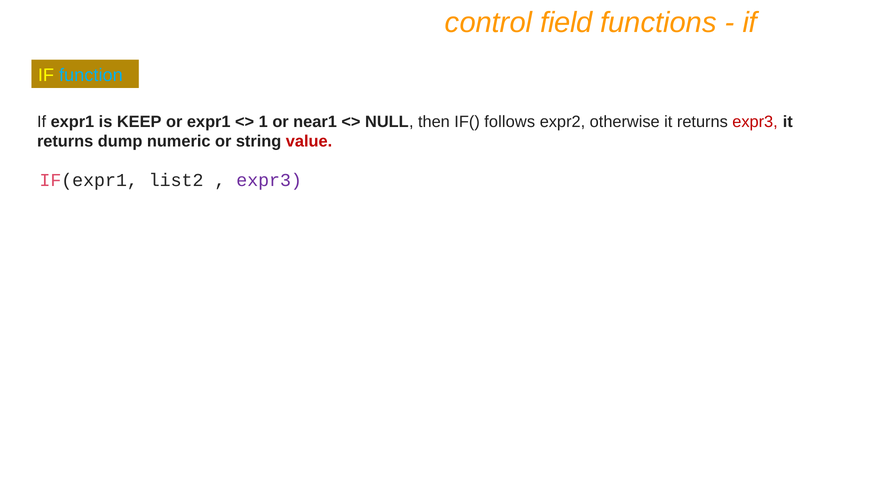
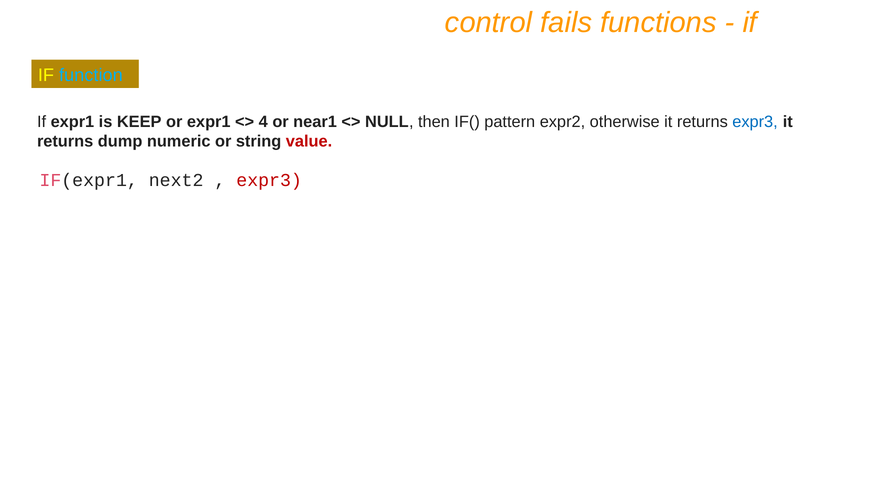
field: field -> fails (566, 23)
1: 1 -> 4 (263, 122)
follows: follows -> pattern (510, 122)
expr3 colour: red -> blue (755, 122)
list2: list2 -> next2 (176, 180)
expr3 colour: purple -> red (269, 180)
